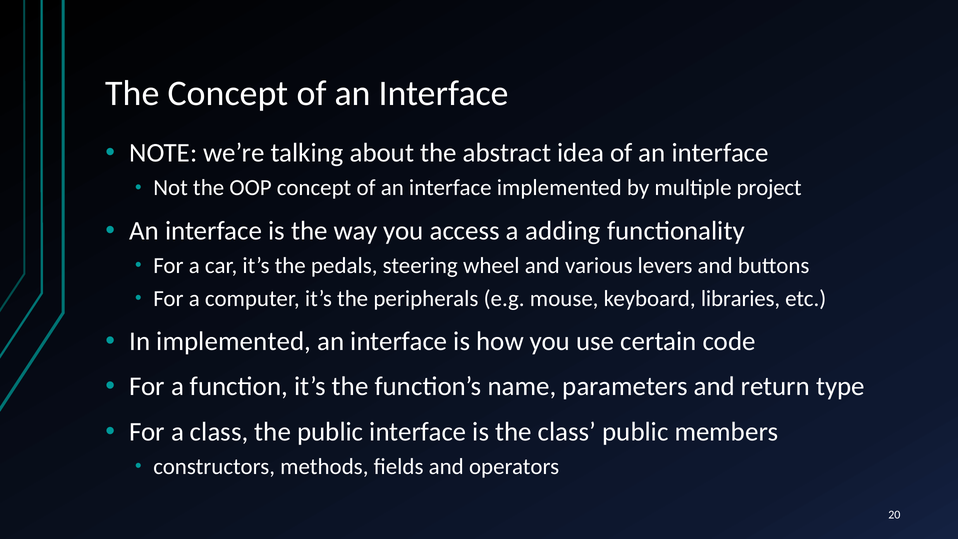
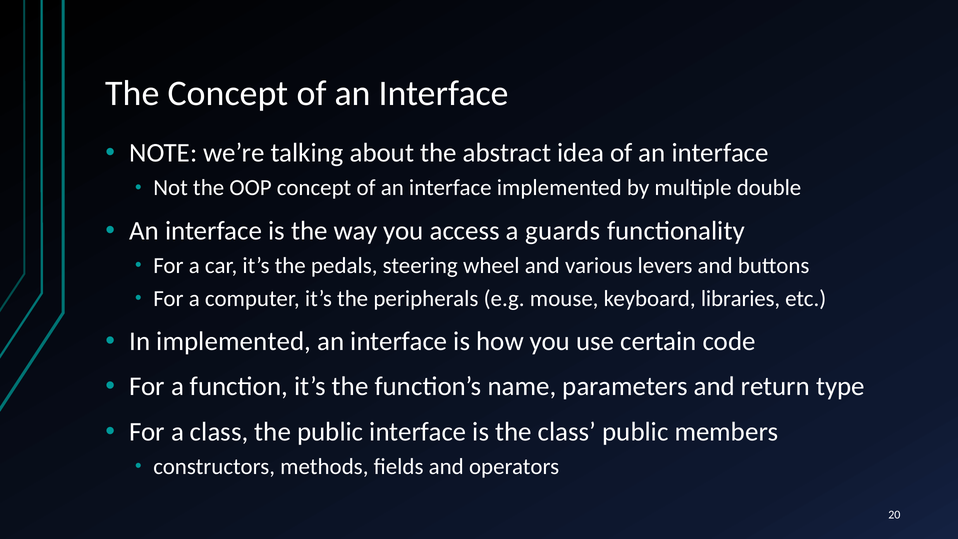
project: project -> double (769, 188)
adding: adding -> guards (563, 231)
